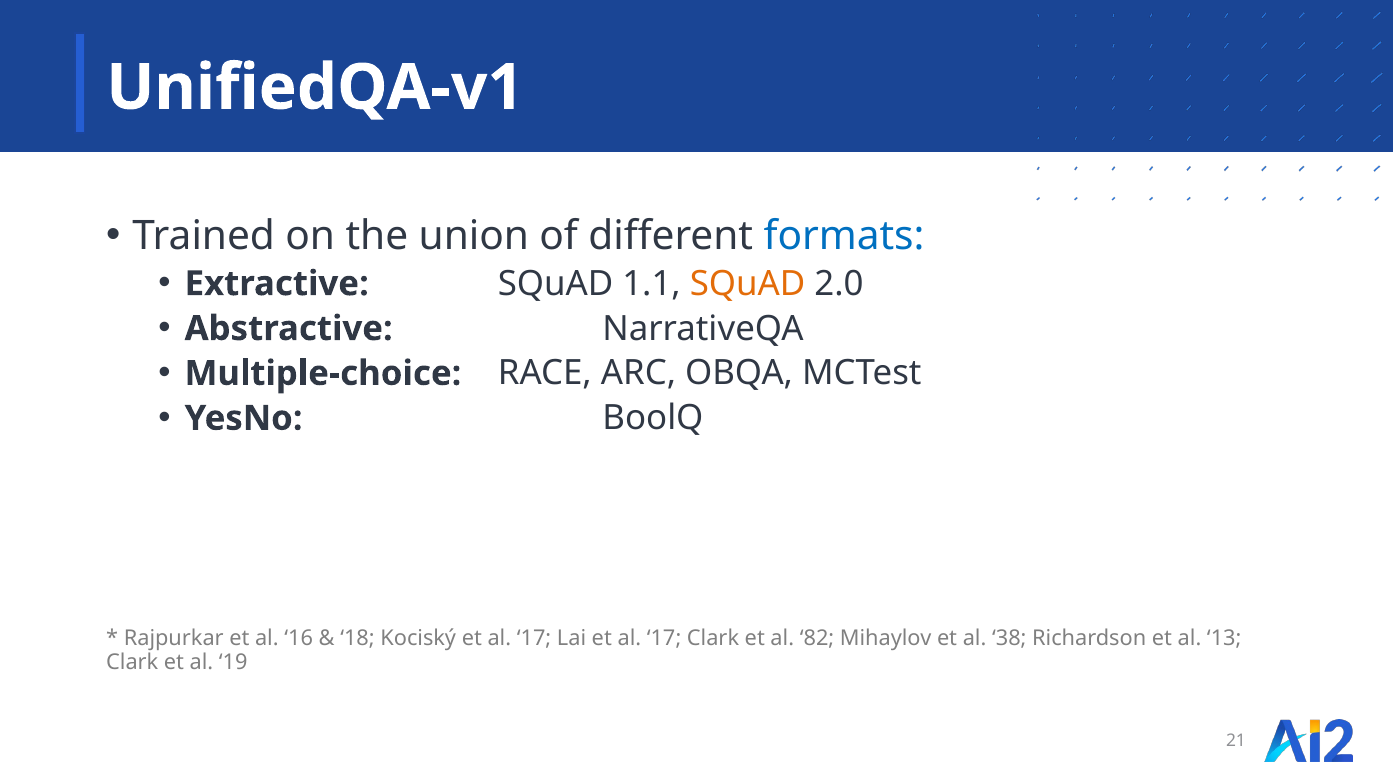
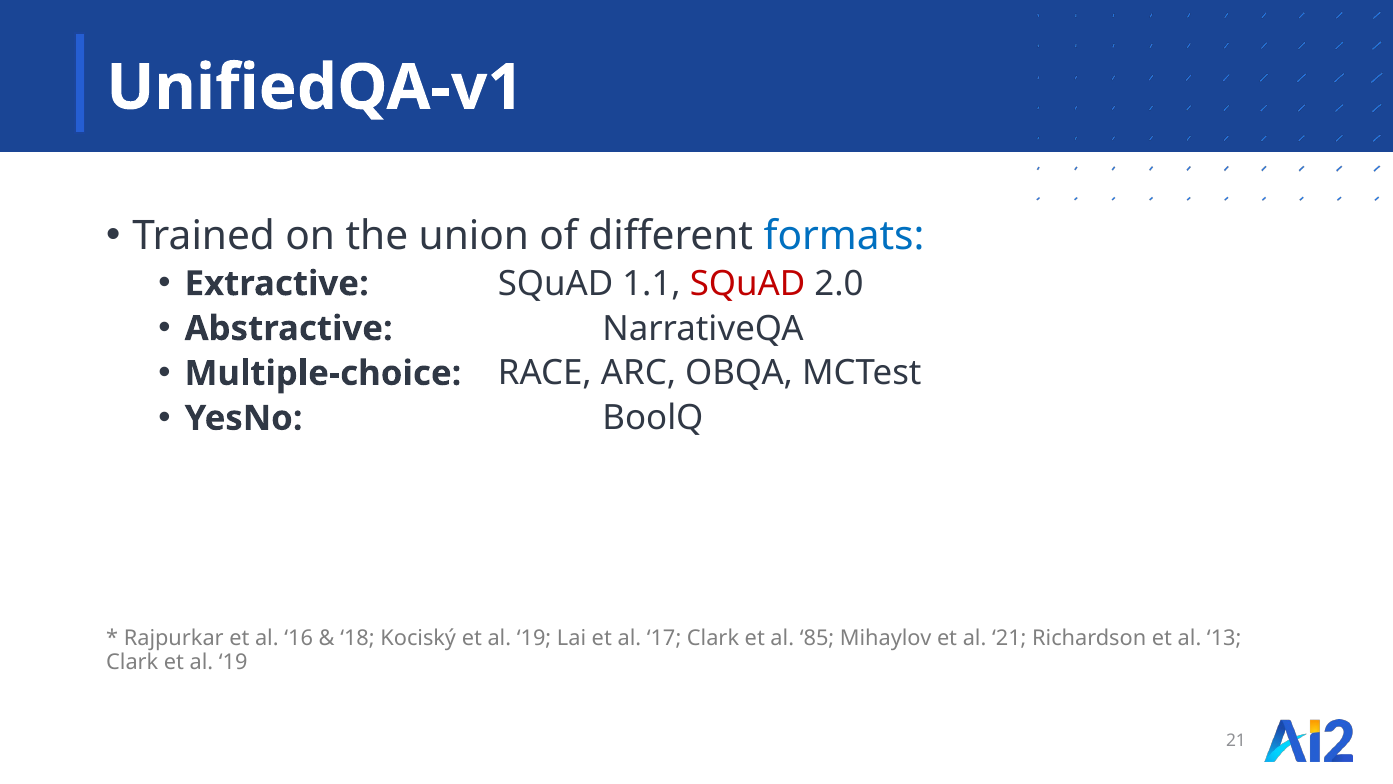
SQuAD colour: orange -> red (748, 284)
Kociský et al 17: 17 -> 19 (534, 638)
82: 82 -> 85 (817, 638)
al 38: 38 -> 21 (1009, 638)
